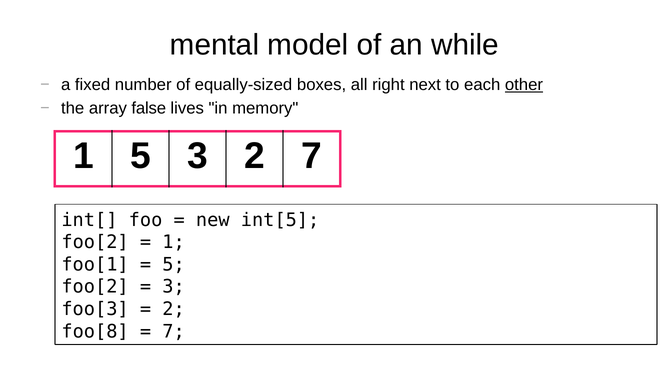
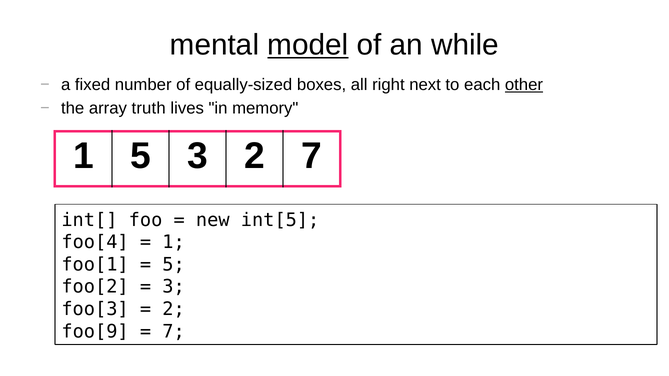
model underline: none -> present (308, 45)
false: false -> truth (149, 108)
foo[2: foo[2 -> foo[4 (95, 242)
foo[8: foo[8 -> foo[9 (95, 332)
